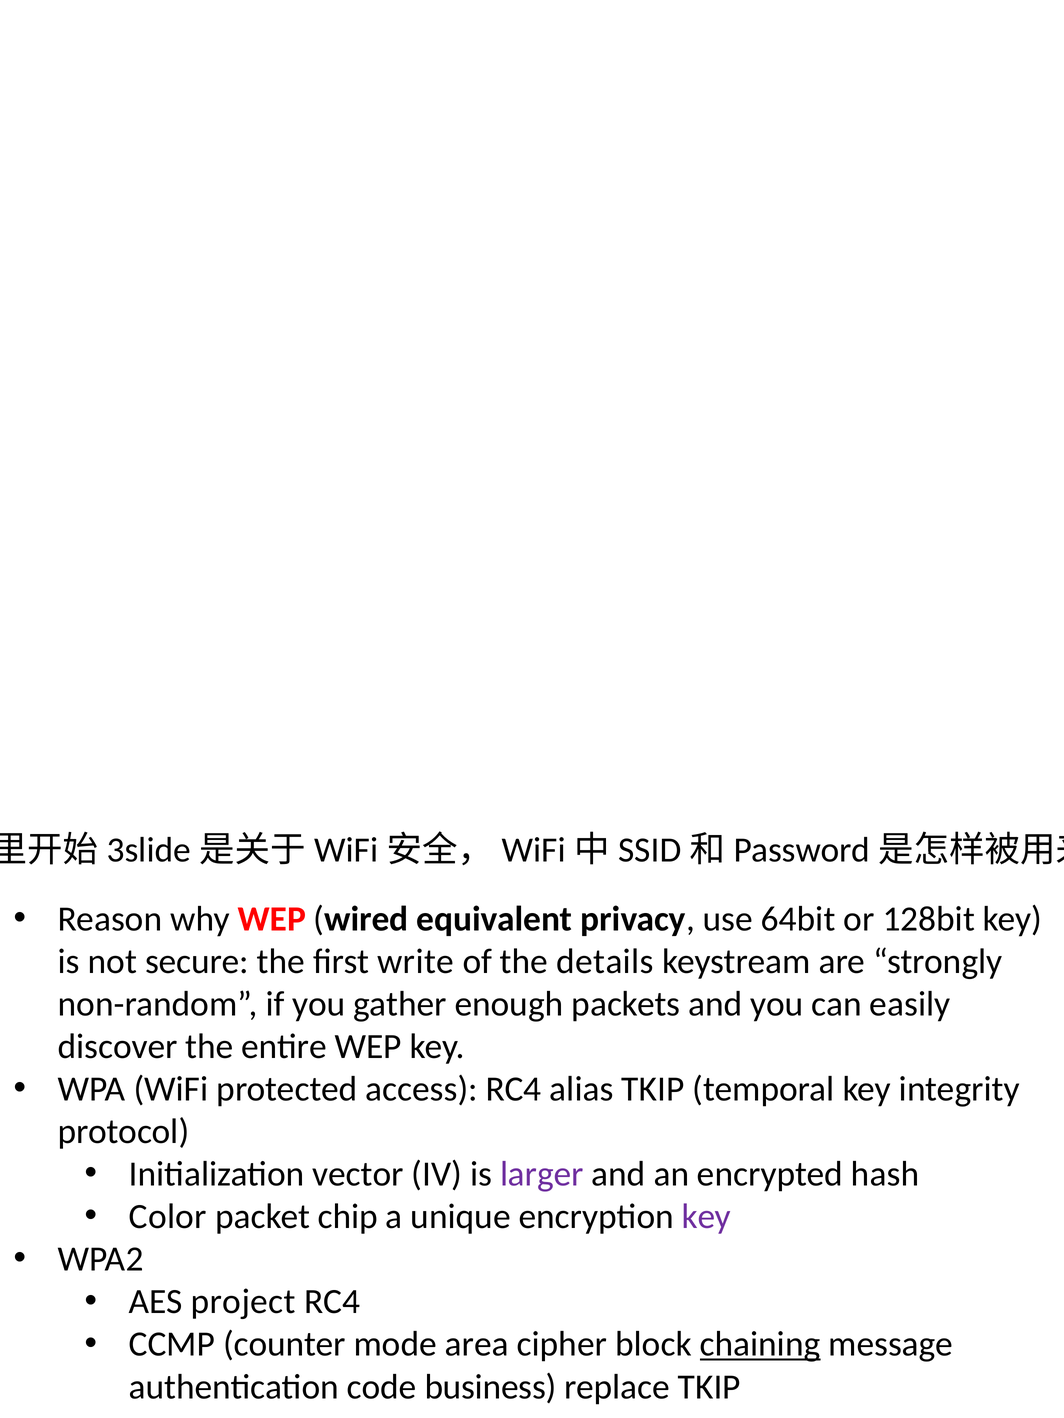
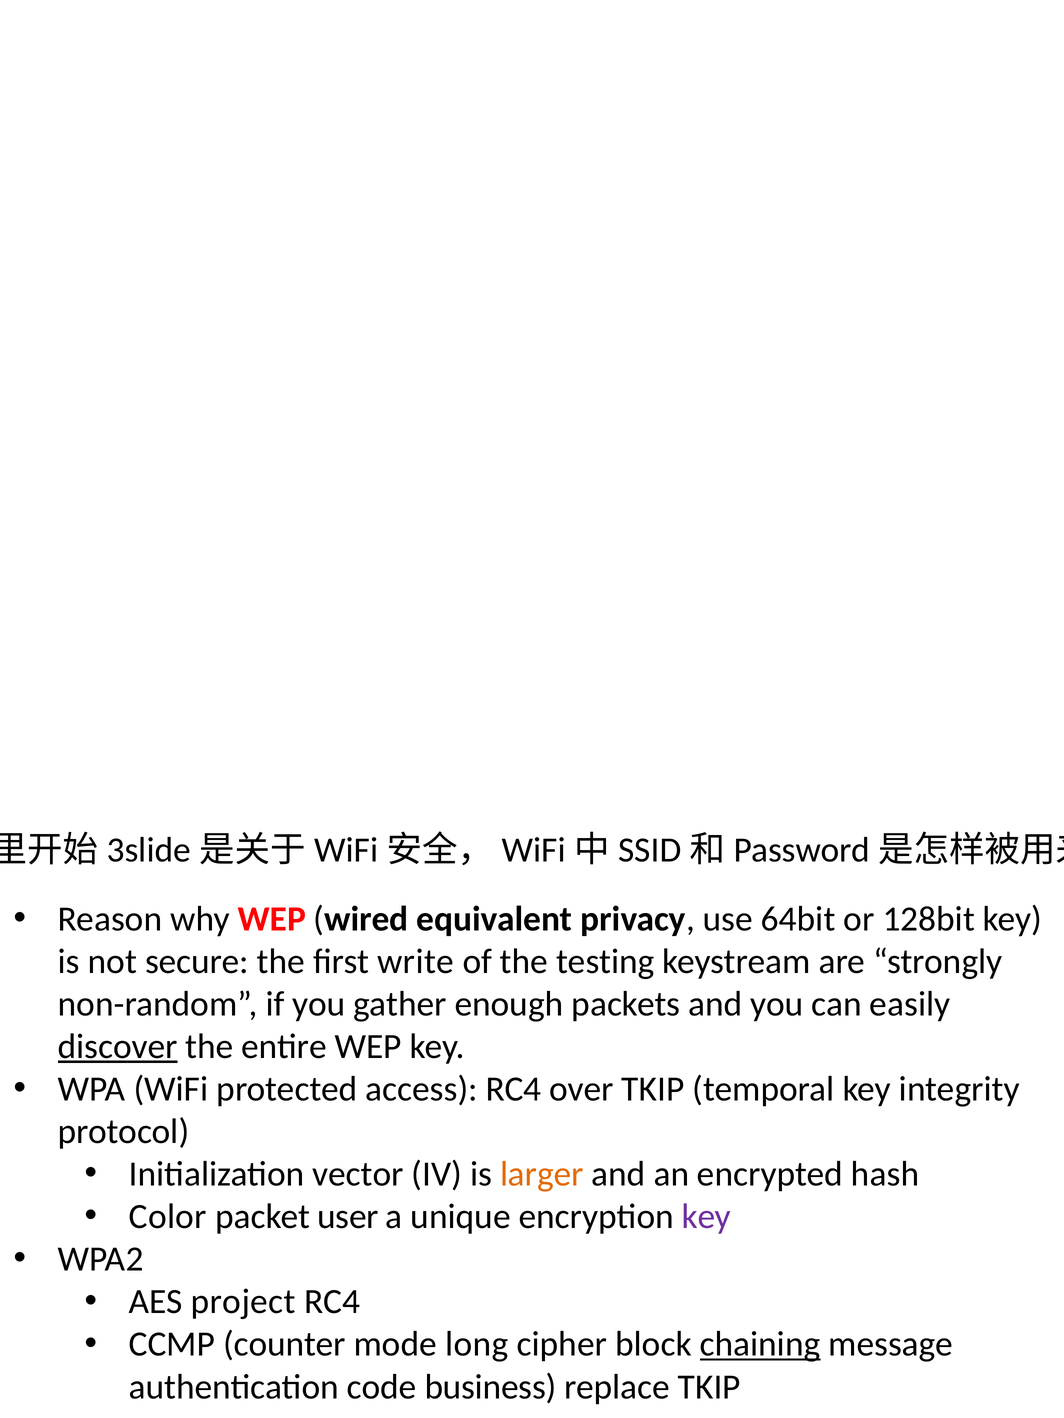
details: details -> testing (605, 962)
discover underline: none -> present (118, 1047)
alias: alias -> over (582, 1090)
larger colour: purple -> orange (542, 1175)
chip: chip -> user (348, 1217)
area: area -> long (477, 1345)
